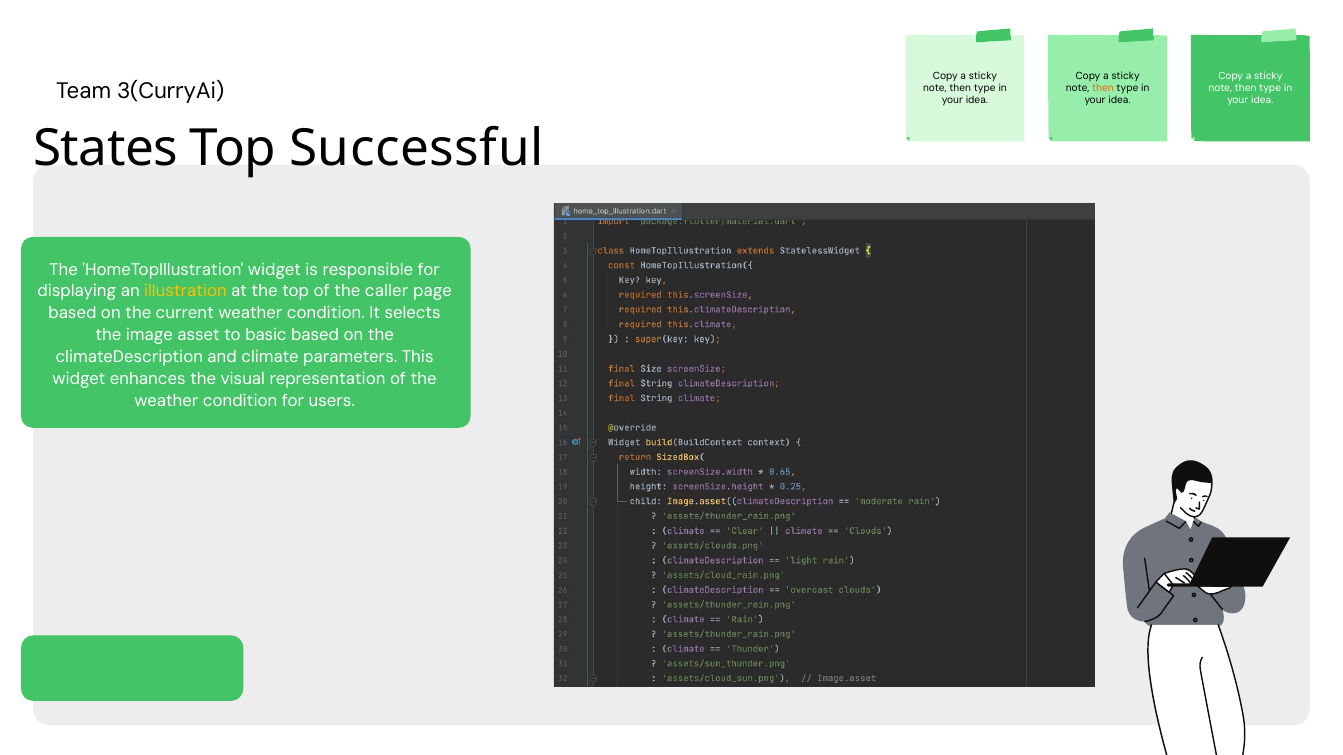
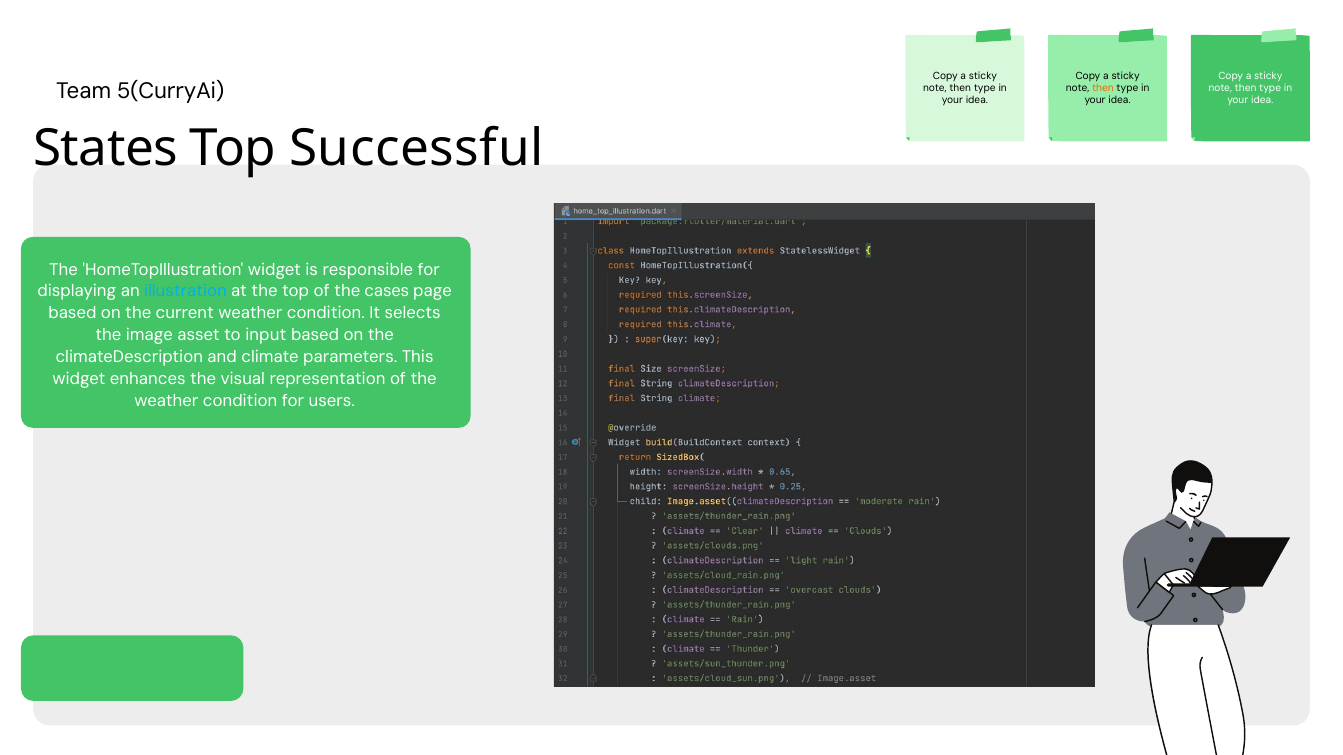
3(CurryAi: 3(CurryAi -> 5(CurryAi (171, 92)
illustration colour: yellow -> light blue (185, 292)
caller: caller -> cases (387, 292)
basic: basic -> input (266, 335)
